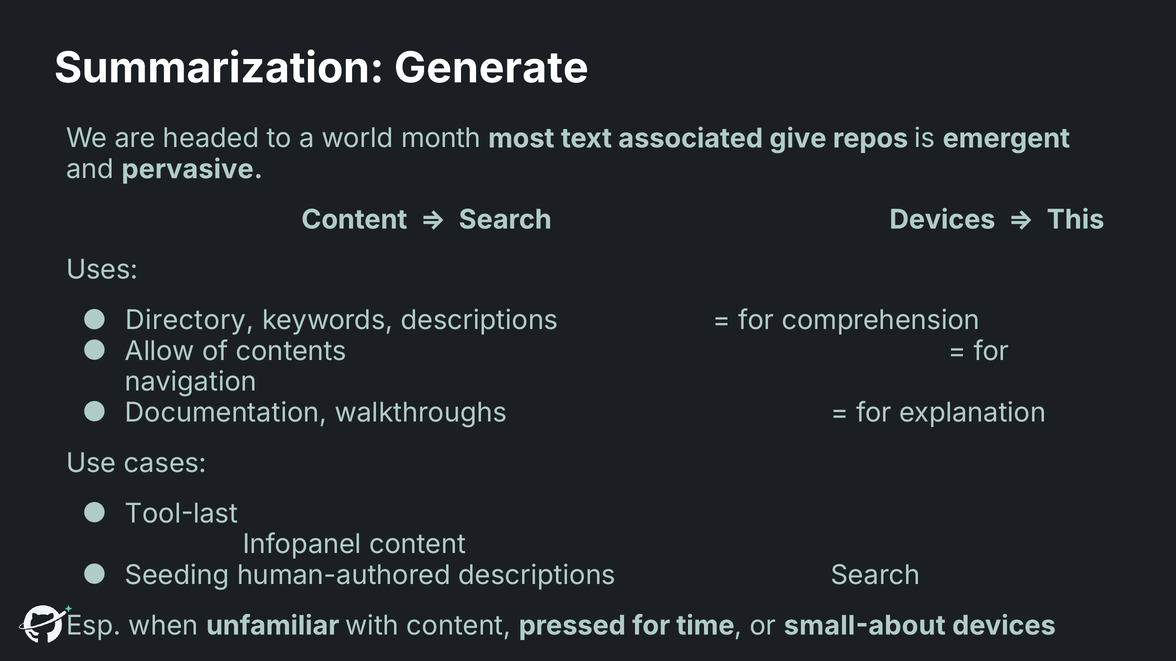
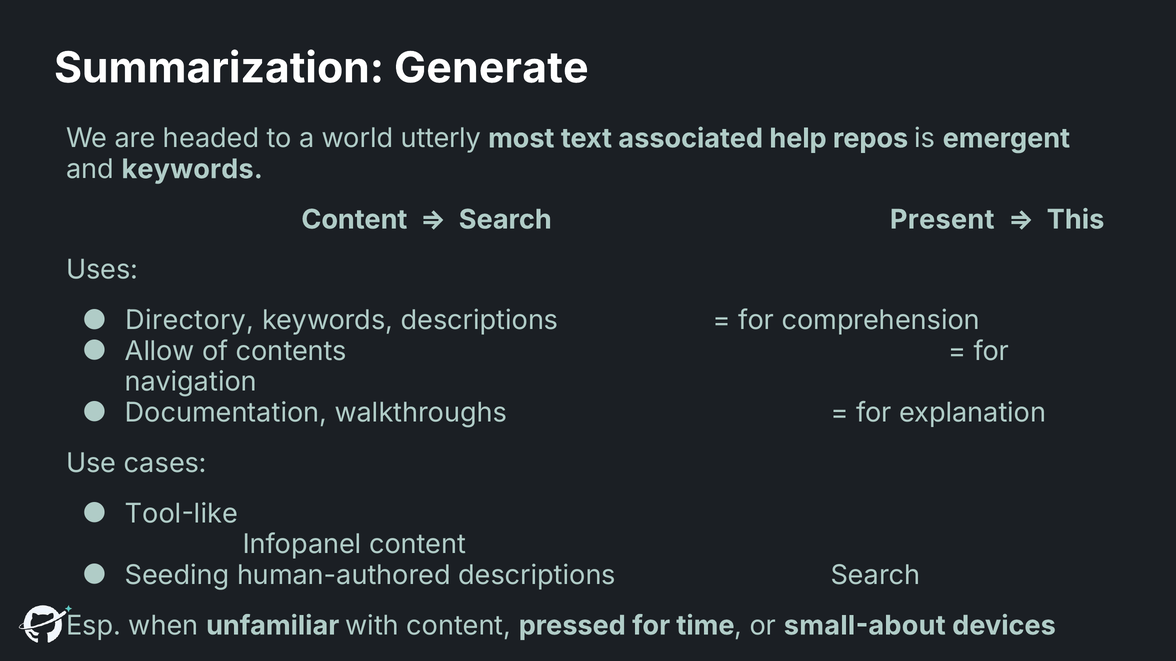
month: month -> utterly (441, 139)
give: give -> help (798, 139)
and pervasive: pervasive -> keywords (192, 169)
Search Devices: Devices -> Present (942, 220)
Tool-last: Tool-last -> Tool-like (181, 514)
